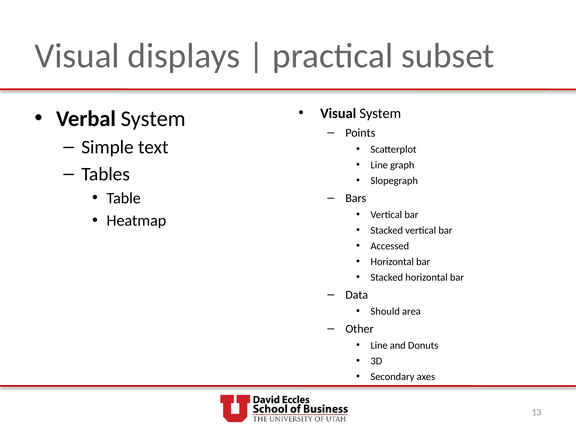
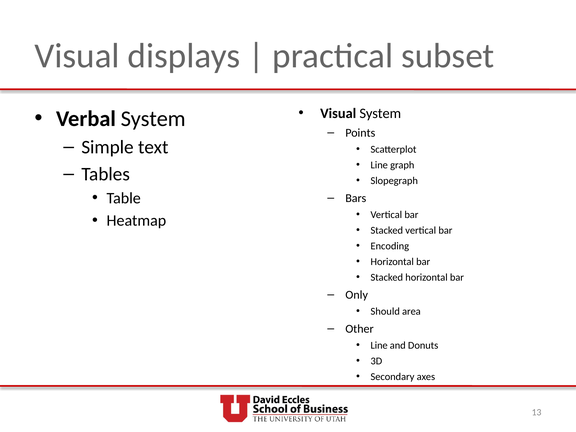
Accessed: Accessed -> Encoding (390, 246)
Data: Data -> Only (357, 295)
